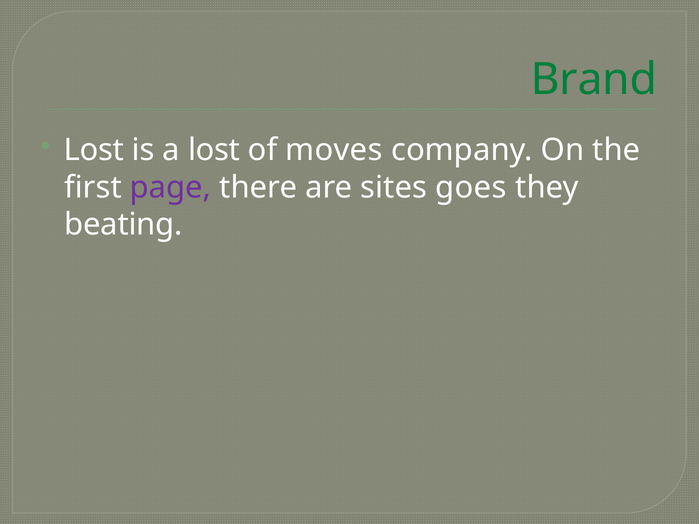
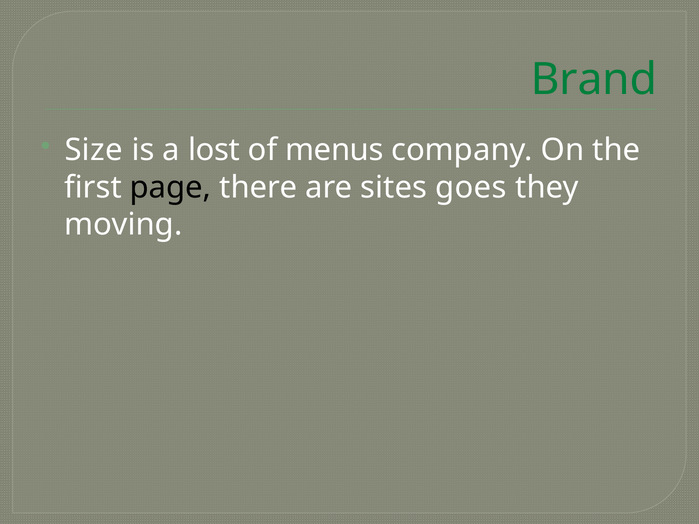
Lost: Lost -> Size (94, 150)
moves: moves -> menus (334, 150)
page colour: purple -> black (171, 187)
beating: beating -> moving (123, 225)
